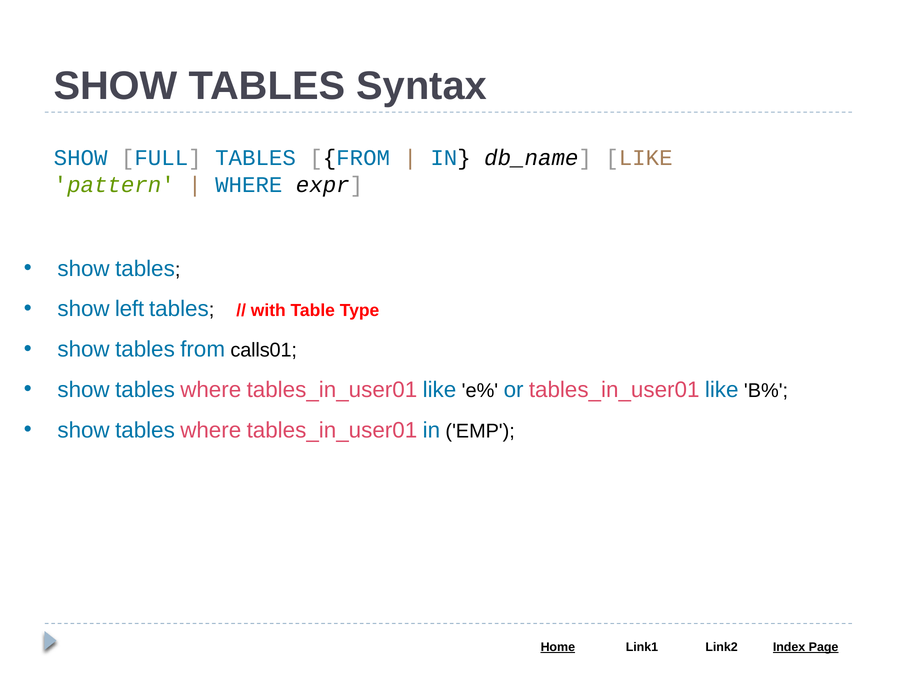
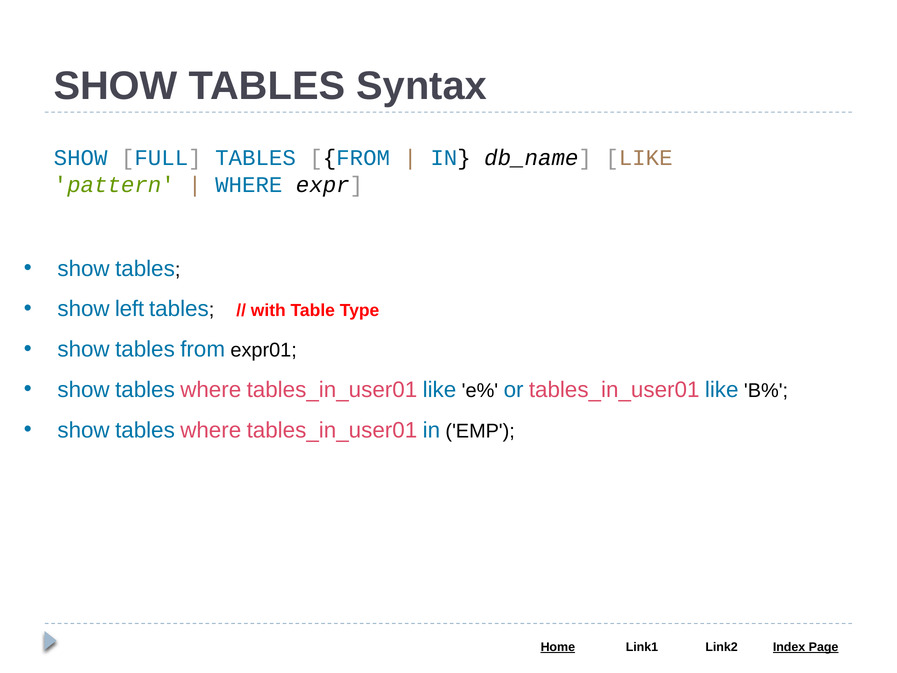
calls01: calls01 -> expr01 (264, 350)
